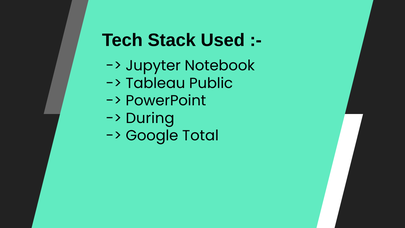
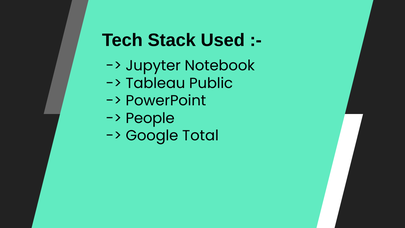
During: During -> People (150, 118)
